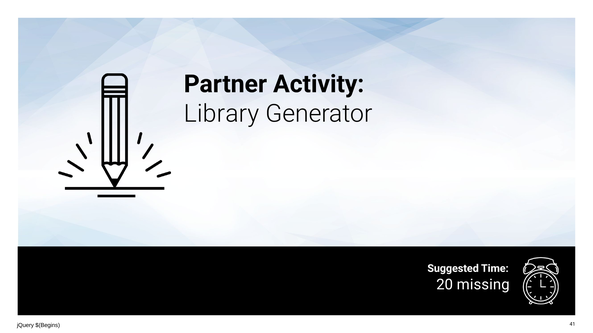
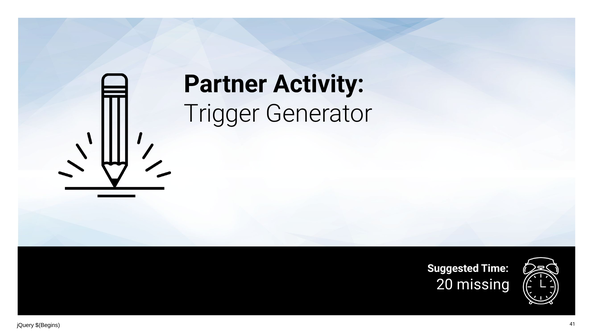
Library: Library -> Trigger (222, 114)
